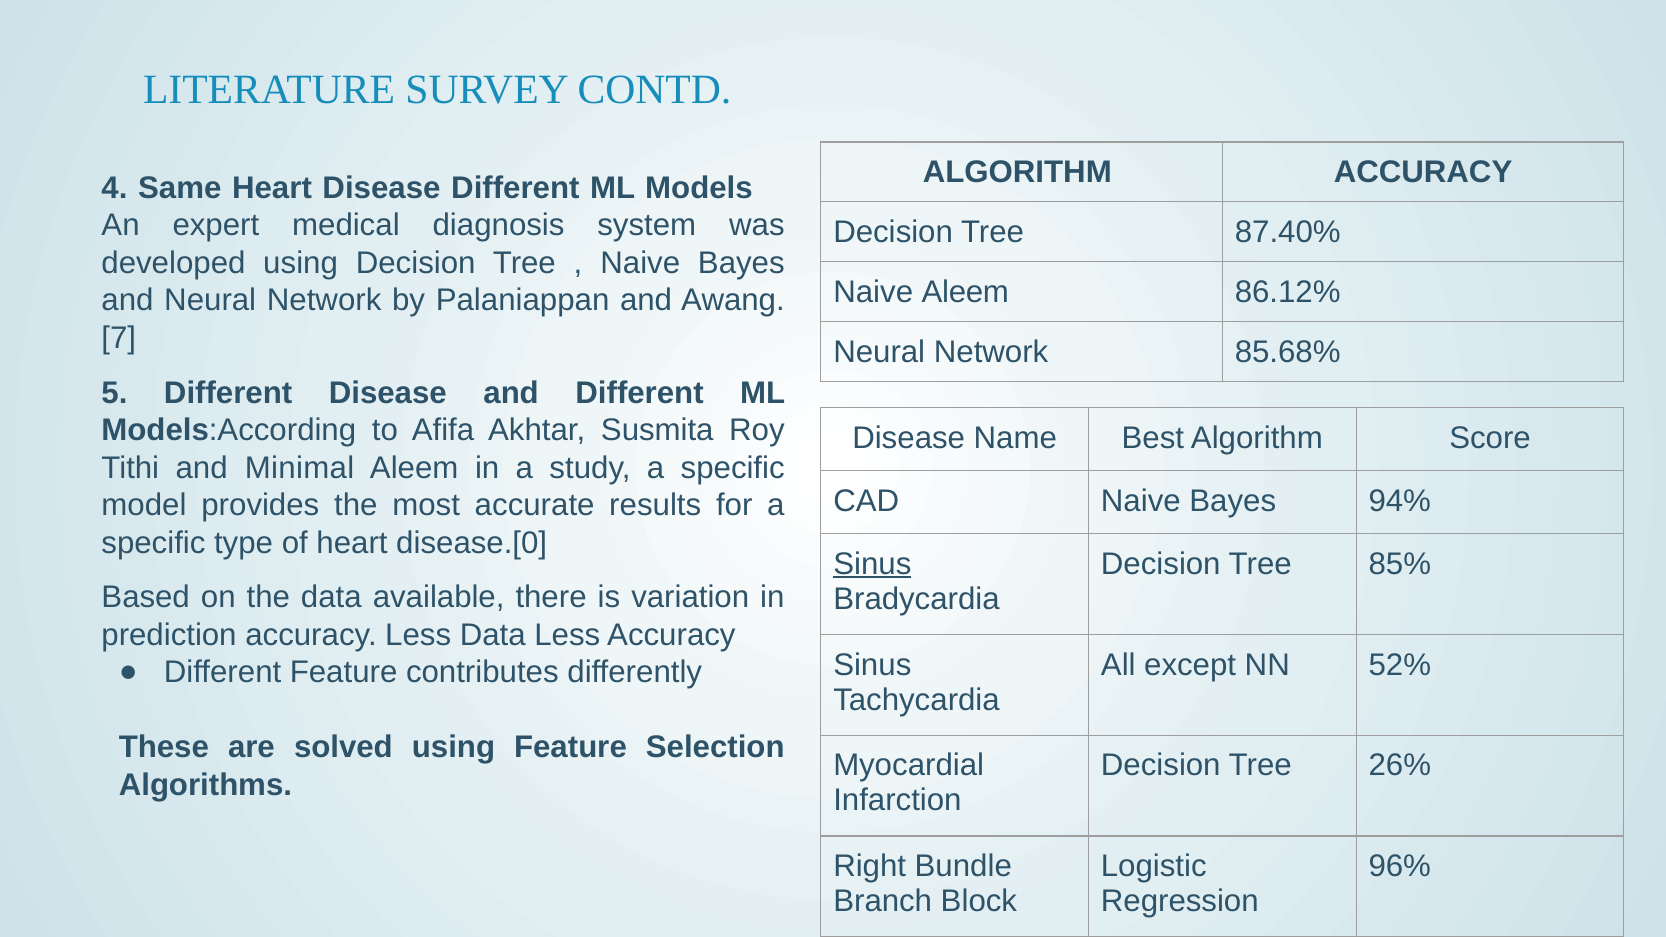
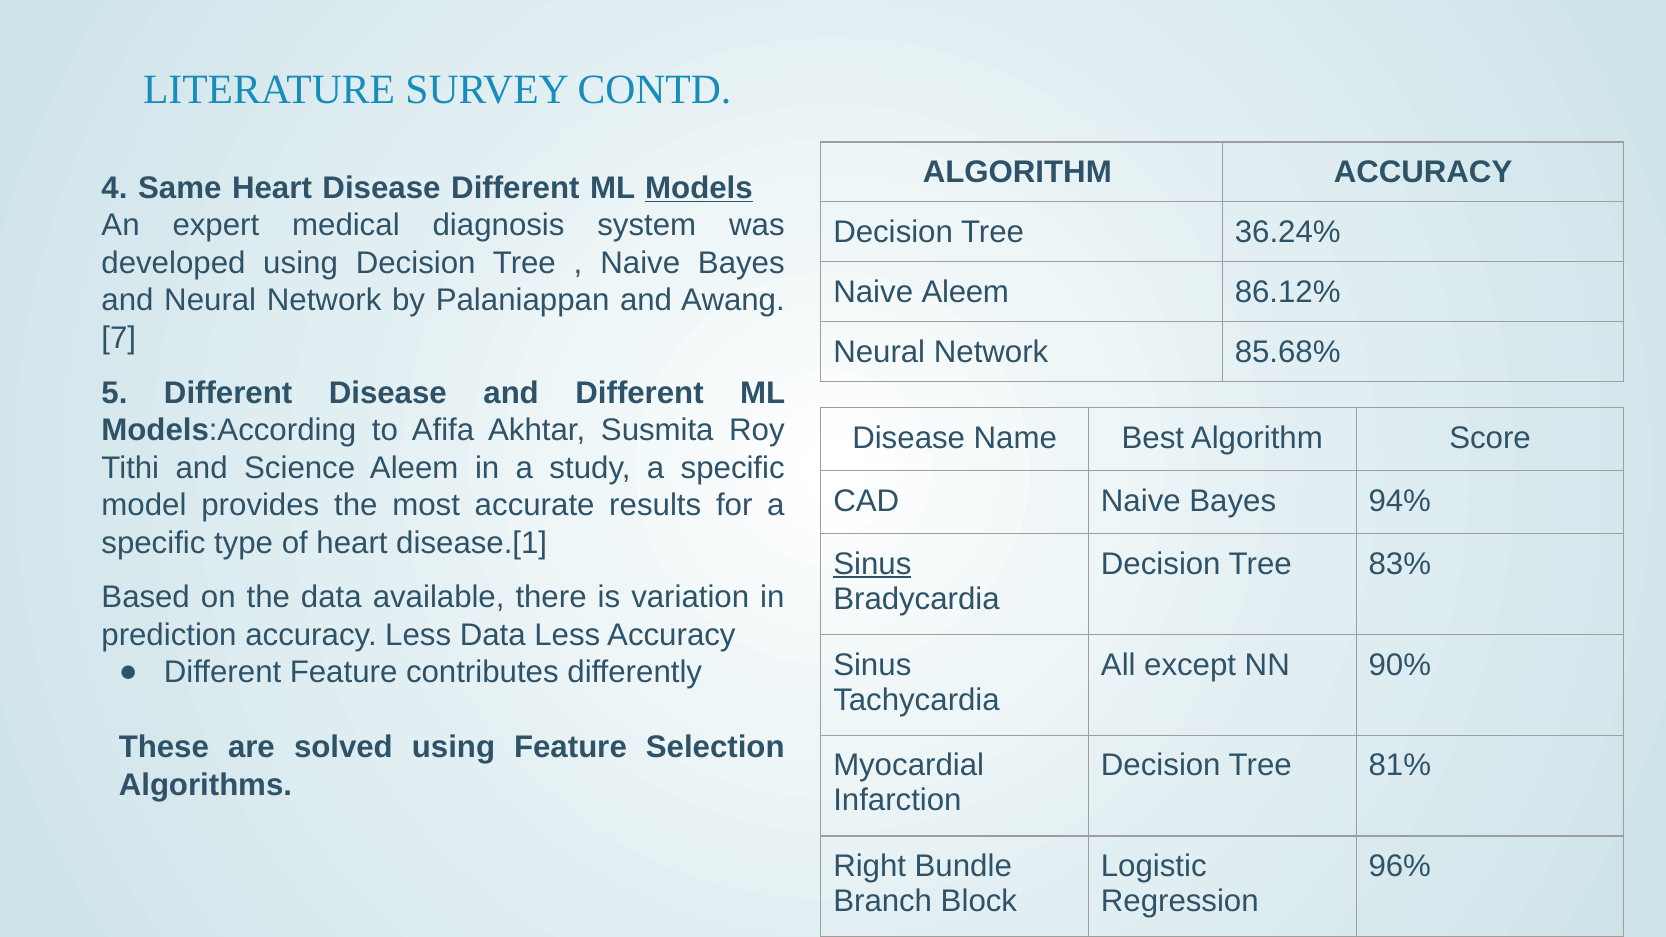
Models underline: none -> present (699, 188)
87.40%: 87.40% -> 36.24% (1288, 232)
Minimal: Minimal -> Science (300, 468)
disease.[0: disease.[0 -> disease.[1 (472, 543)
85%: 85% -> 83% (1400, 564)
52%: 52% -> 90% (1400, 665)
26%: 26% -> 81% (1400, 766)
